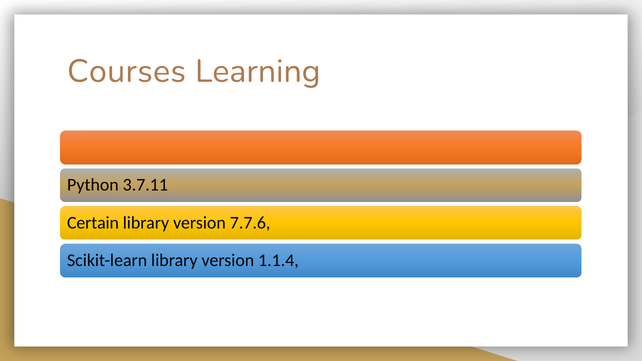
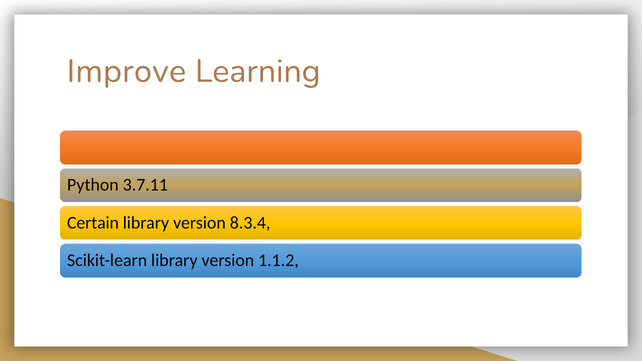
Courses: Courses -> Improve (126, 71)
7.7.6: 7.7.6 -> 8.3.4 (250, 223)
1.1.4: 1.1.4 -> 1.1.2 (278, 260)
